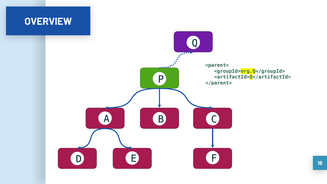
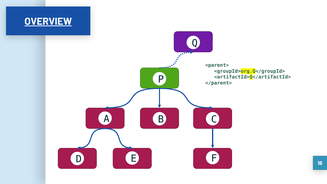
OVERVIEW underline: none -> present (48, 22)
